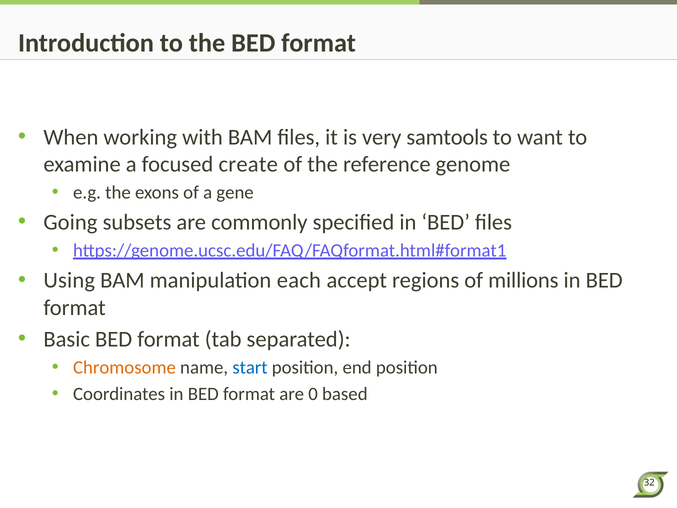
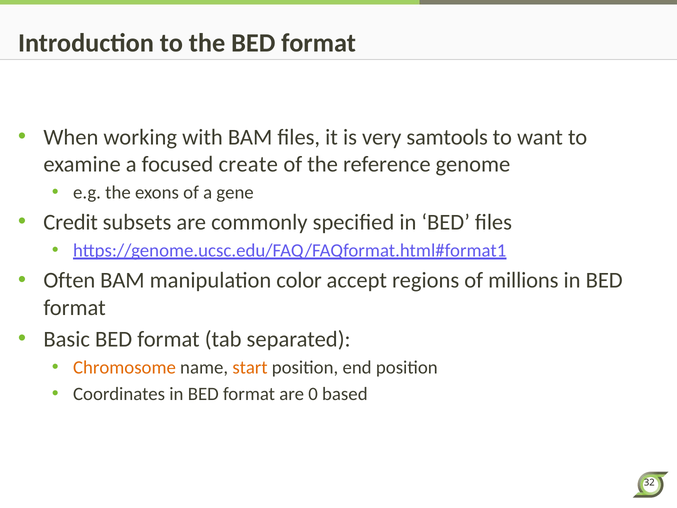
Going: Going -> Credit (71, 222)
Using: Using -> Often (69, 280)
each: each -> color (299, 280)
start colour: blue -> orange (250, 367)
